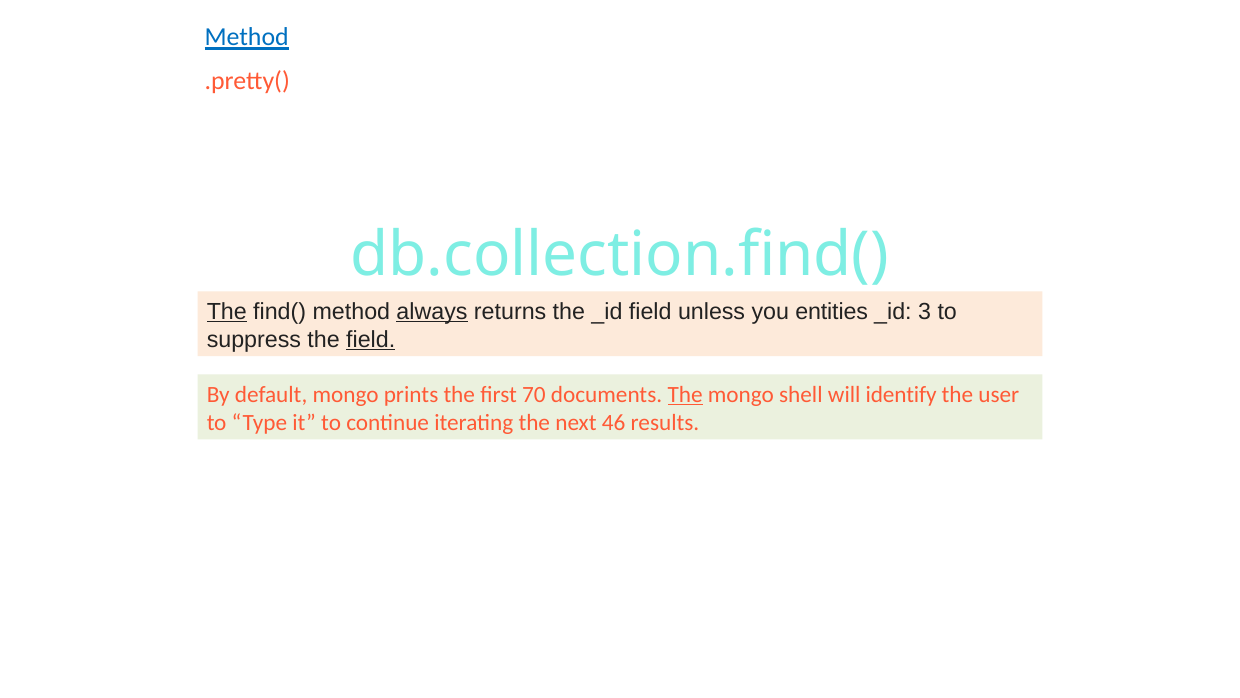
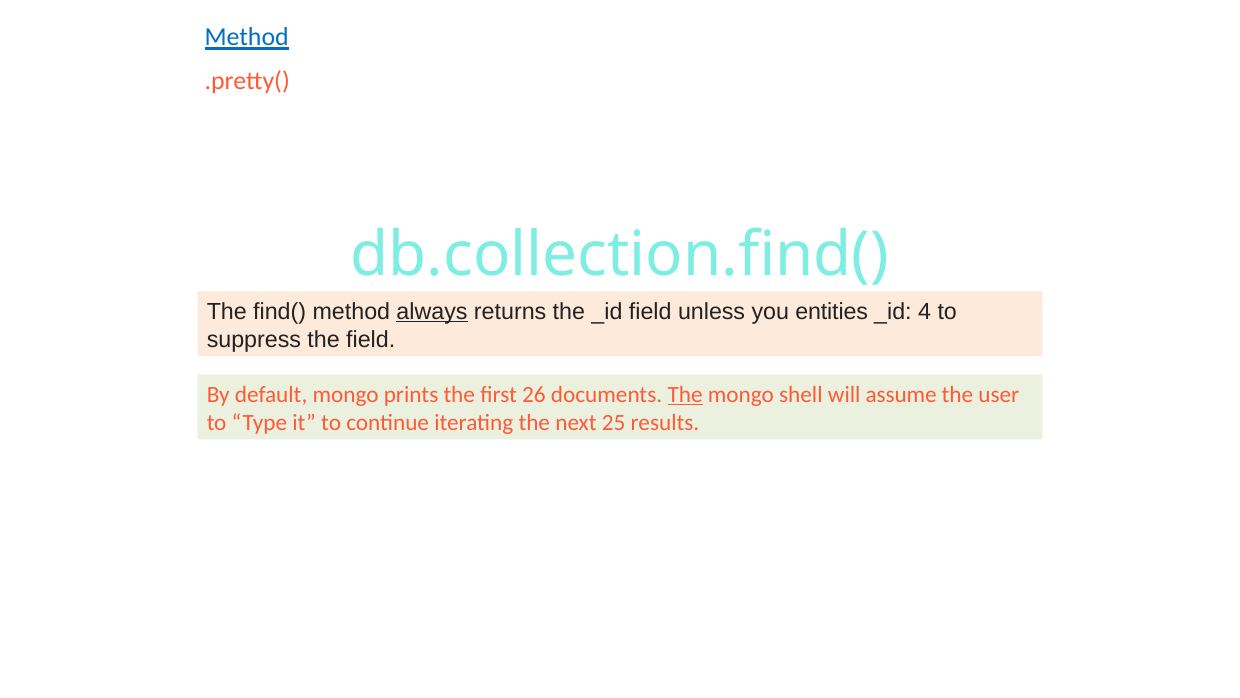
The underline: present -> none (227, 311)
3: 3 -> 4 (925, 311)
field underline: present -> none (371, 339)
70: 70 -> 26 (534, 394)
identify: identify -> assume (901, 394)
46: 46 -> 25 (614, 422)
